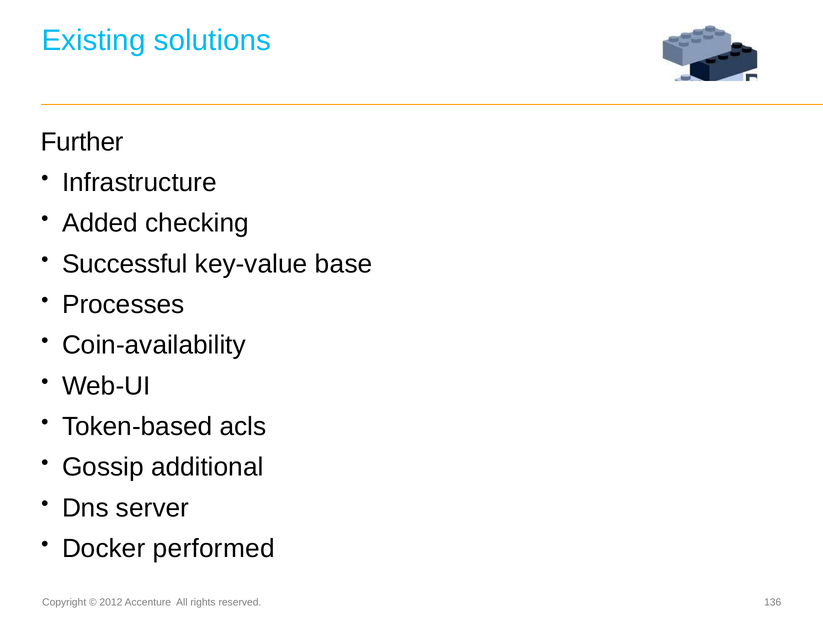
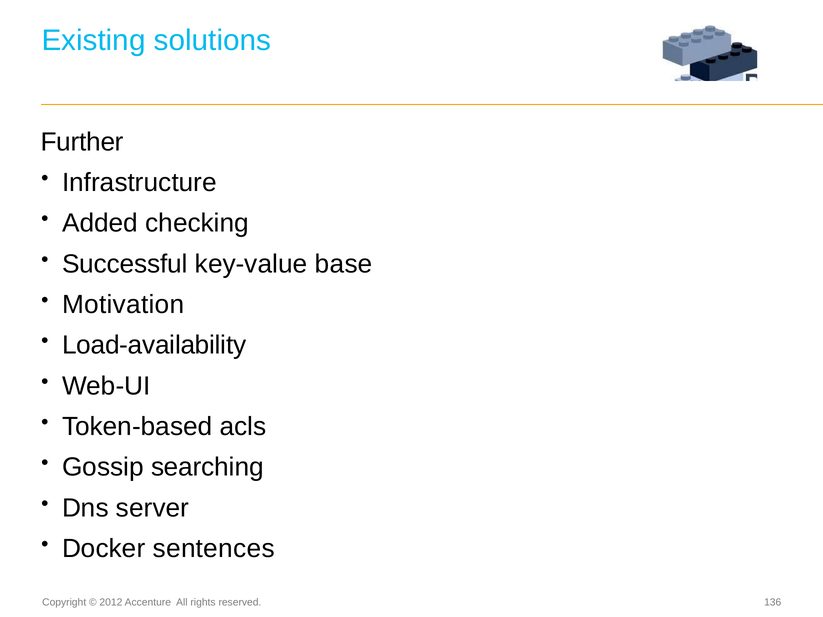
Processes: Processes -> Motivation (123, 305)
Coin-availability: Coin-availability -> Load-availability (154, 345)
additional: additional -> searching (207, 467)
performed: performed -> sentences (214, 549)
